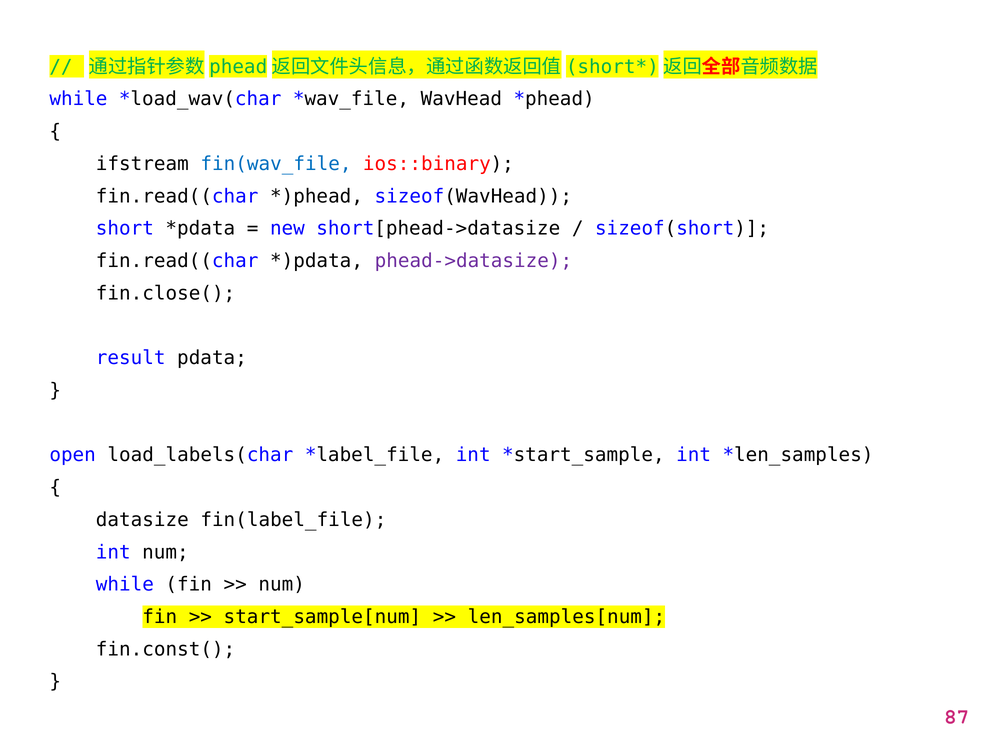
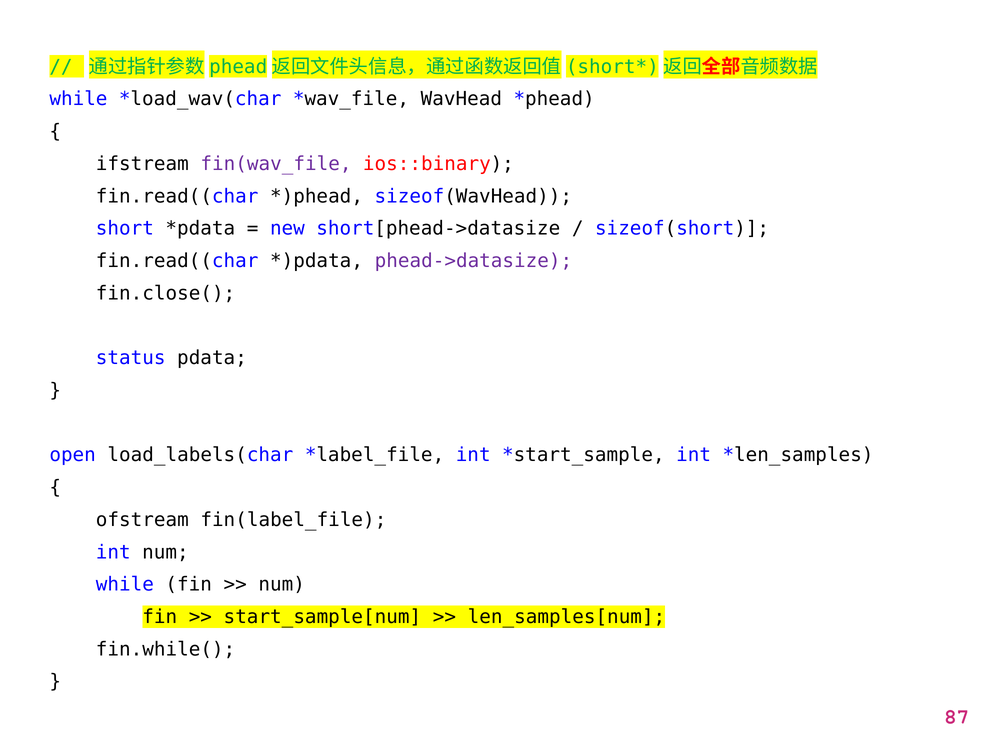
fin(wav_file colour: blue -> purple (276, 164)
result: result -> status (131, 358)
datasize: datasize -> ofstream (142, 519)
fin.const(: fin.const( -> fin.while( (166, 649)
